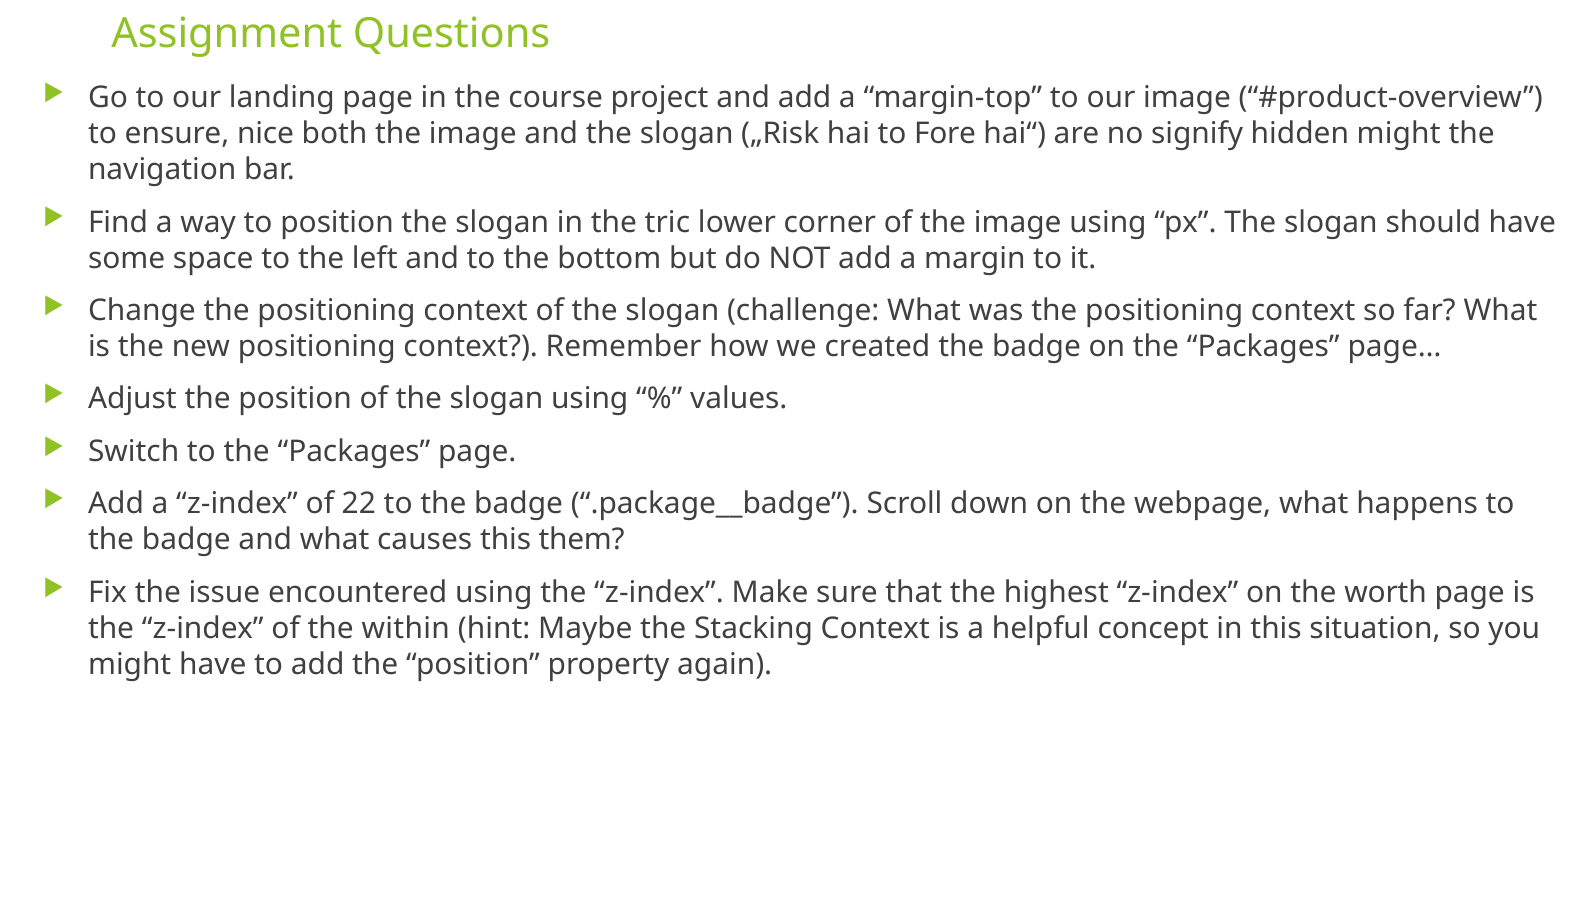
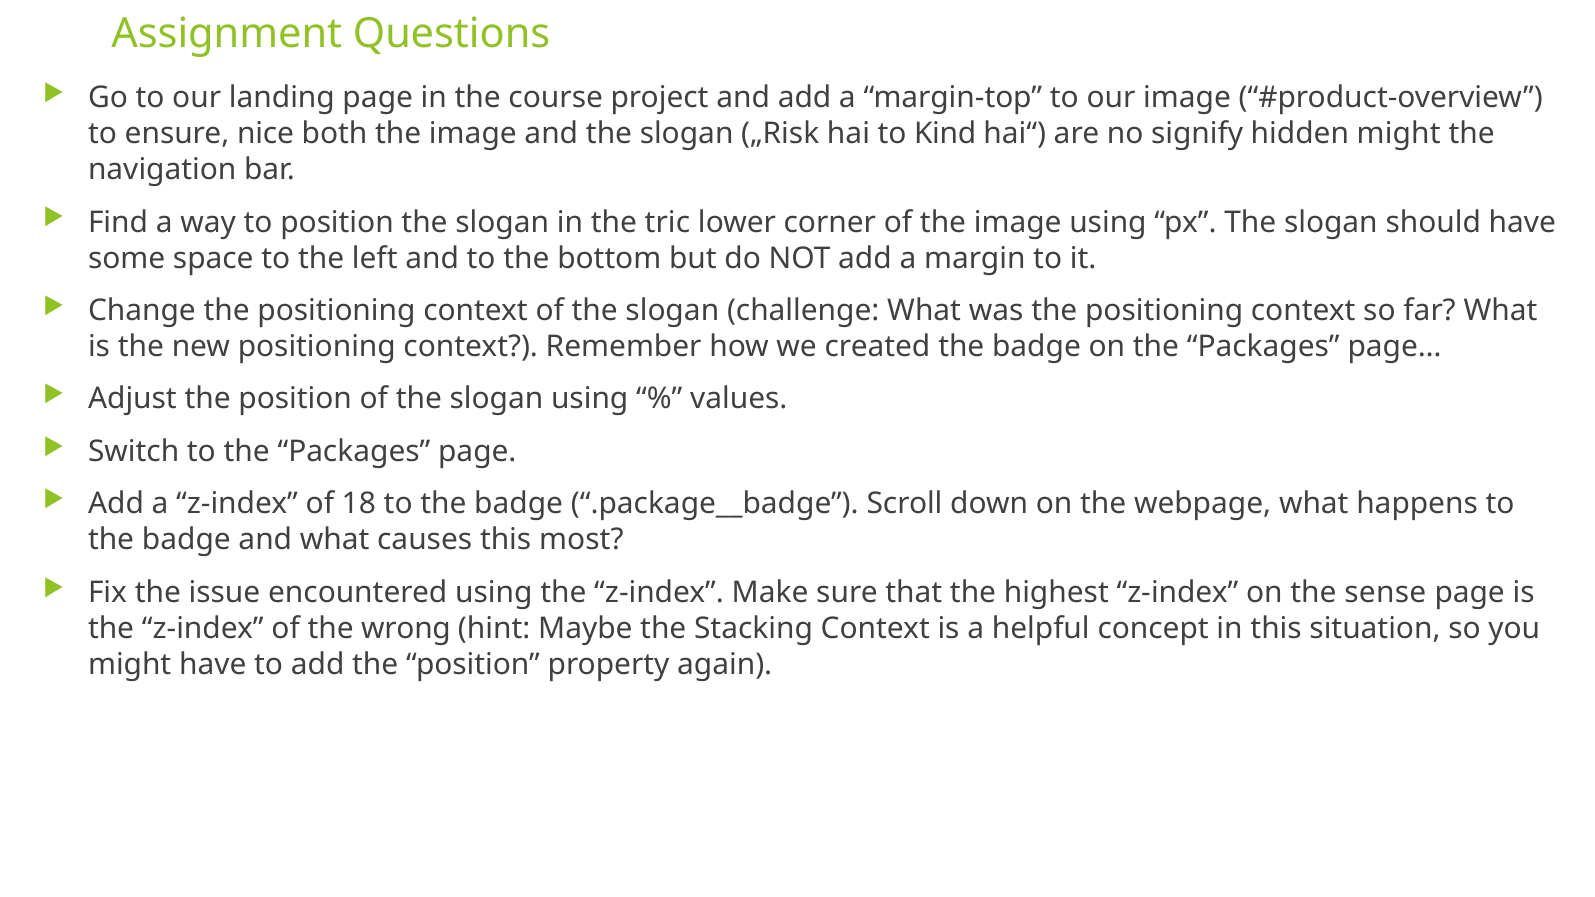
Fore: Fore -> Kind (945, 134)
22: 22 -> 18 (359, 504)
them: them -> most (581, 540)
worth: worth -> sense (1385, 593)
within: within -> wrong (406, 628)
